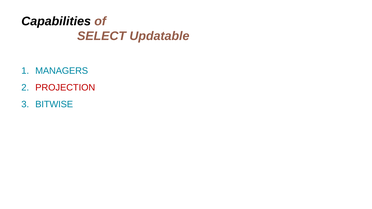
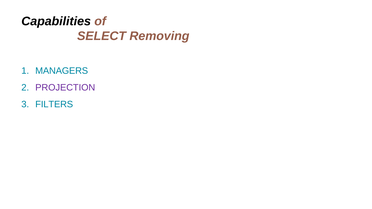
Updatable: Updatable -> Removing (159, 36)
PROJECTION colour: red -> purple (65, 88)
BITWISE: BITWISE -> FILTERS (54, 104)
